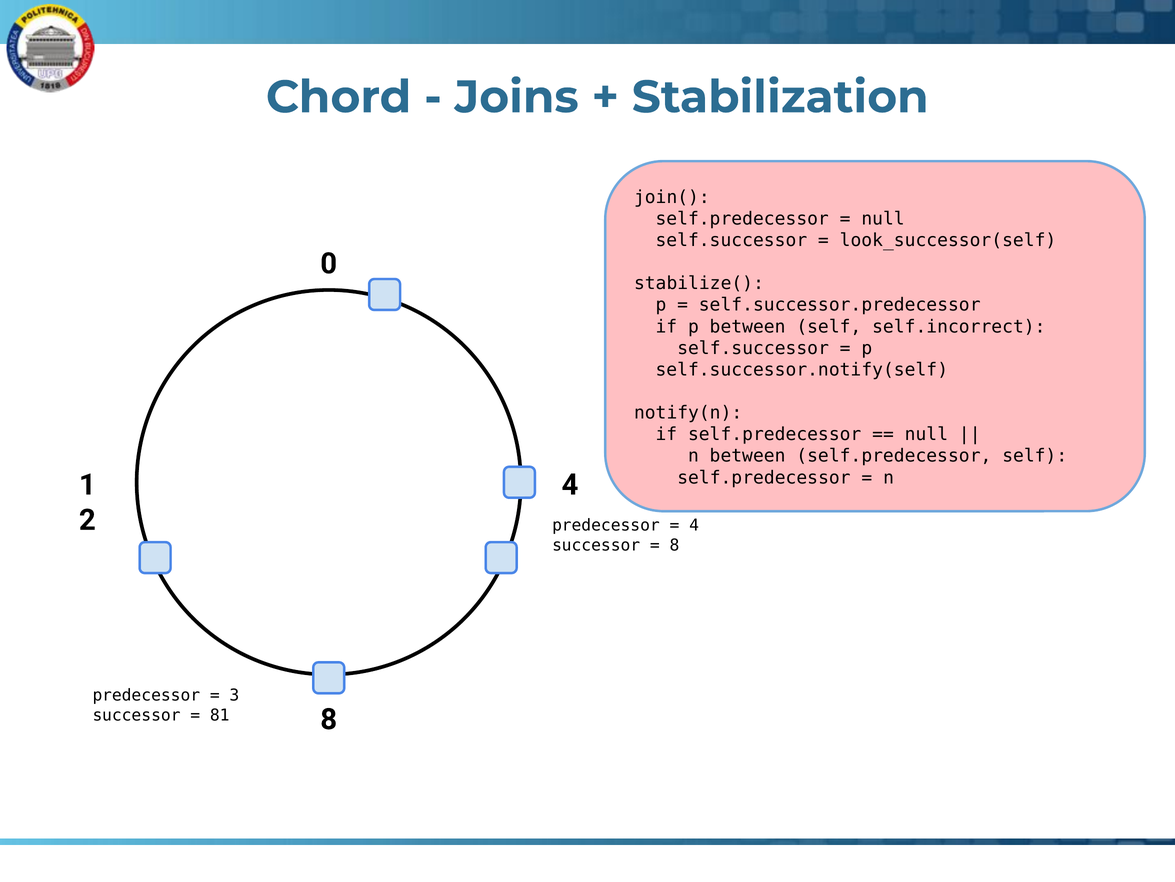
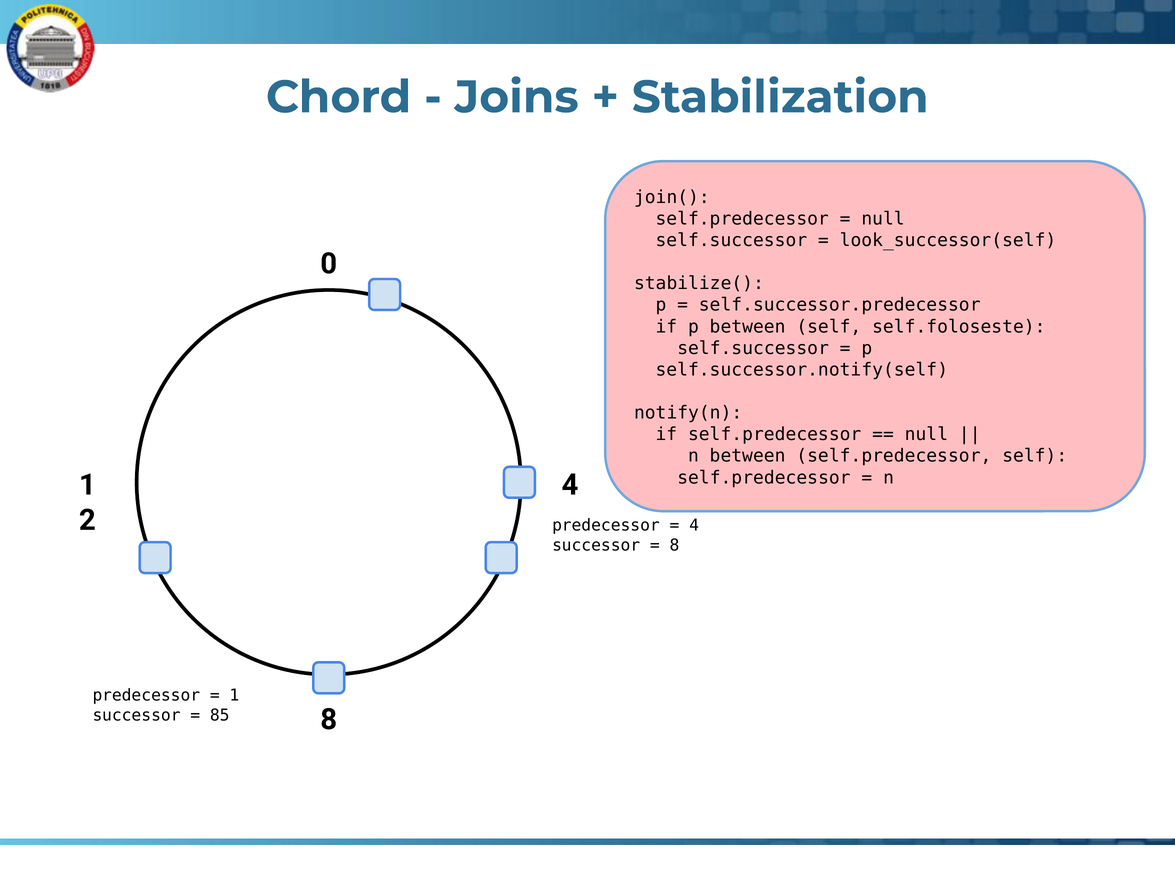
self.incorrect: self.incorrect -> self.foloseste (959, 326)
3: 3 -> 1 (234, 695)
81: 81 -> 85 (220, 715)
